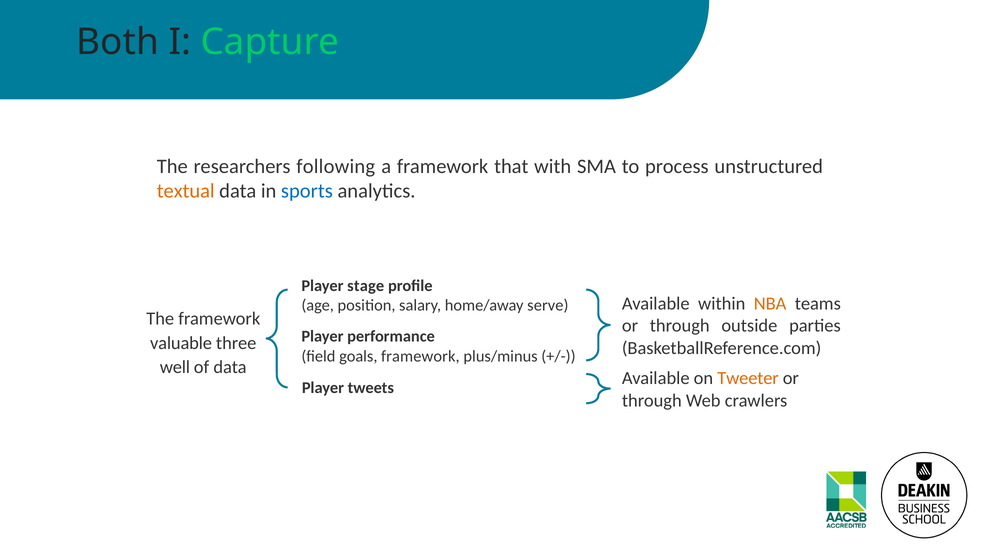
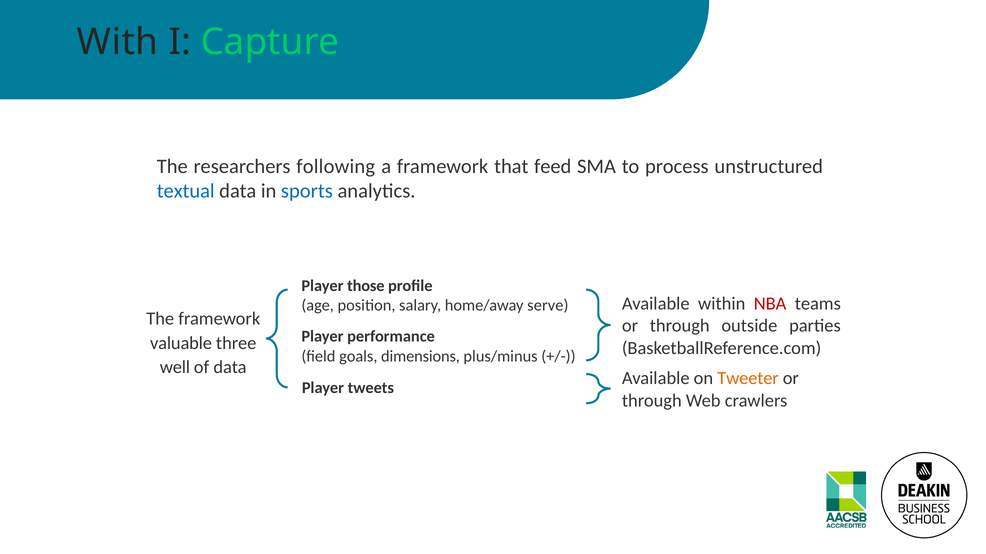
Both: Both -> With (117, 42)
with: with -> feed (553, 167)
textual colour: orange -> blue (186, 191)
stage: stage -> those (366, 286)
NBA colour: orange -> red (770, 304)
goals framework: framework -> dimensions (421, 357)
